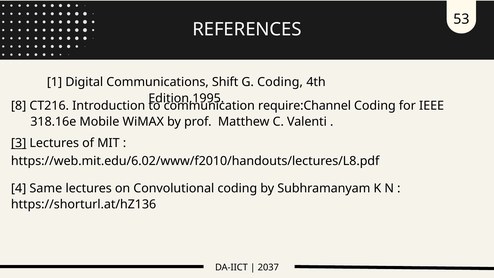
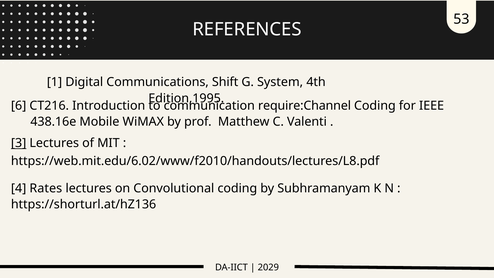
G Coding: Coding -> System (280, 82)
8: 8 -> 6 (19, 106)
318.16e: 318.16e -> 438.16e (53, 122)
Same: Same -> Rates (46, 188)
2037: 2037 -> 2029 (268, 267)
